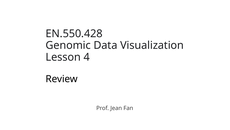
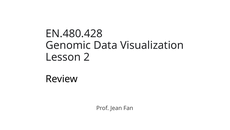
EN.550.428: EN.550.428 -> EN.480.428 (74, 34)
4: 4 -> 2 (87, 57)
